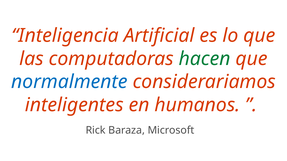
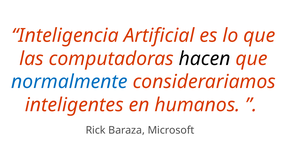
hacen colour: green -> black (205, 59)
